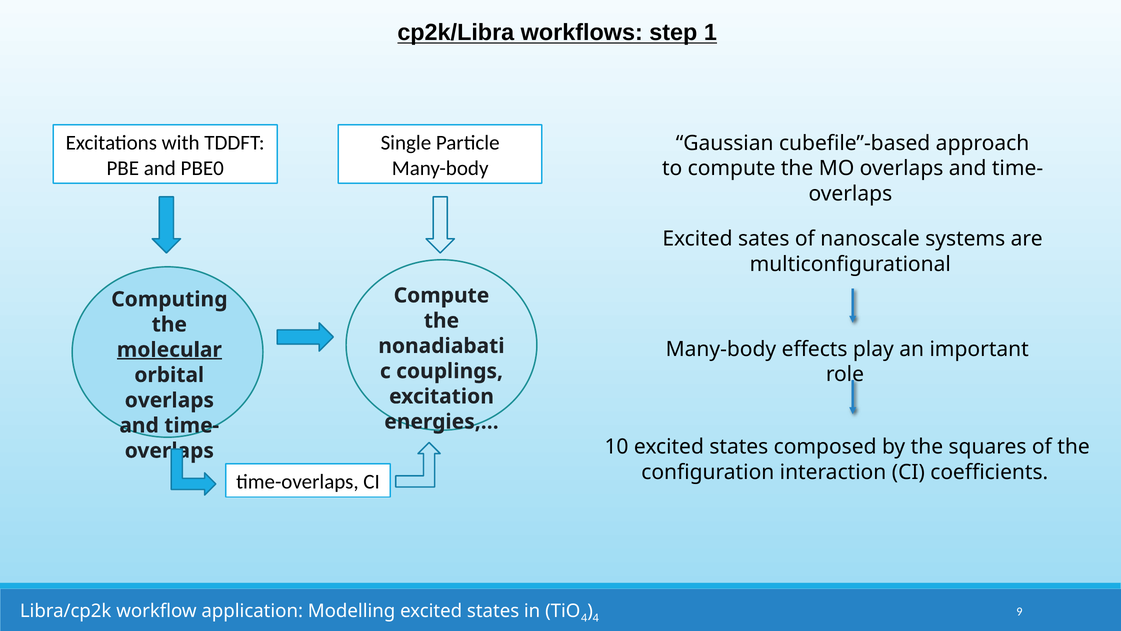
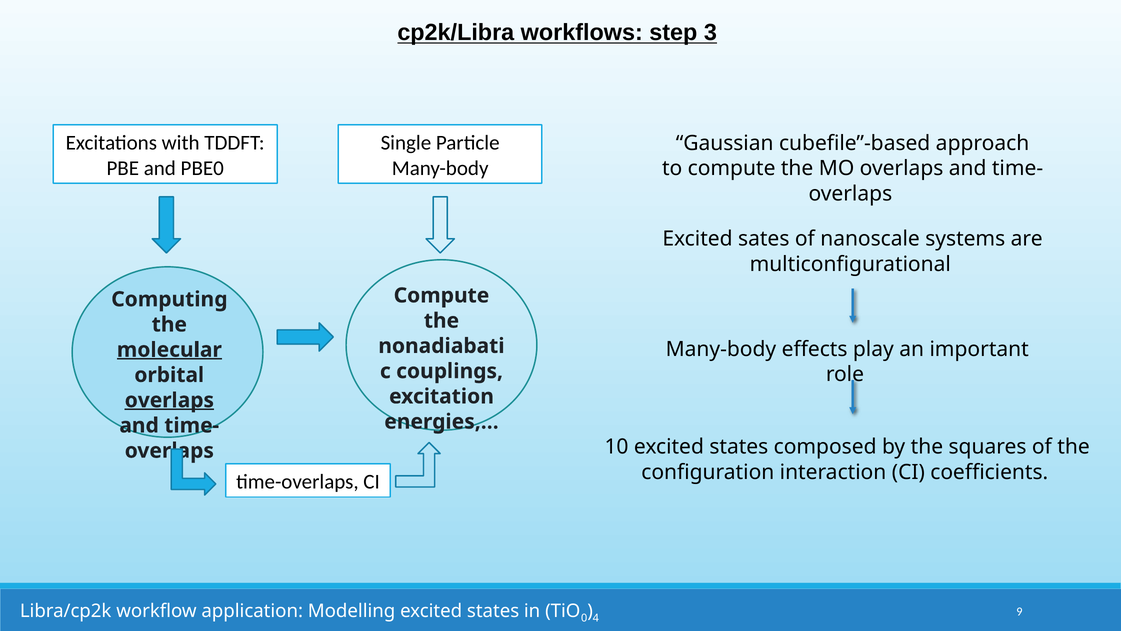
1: 1 -> 3 (710, 33)
overlaps underline: none -> present (169, 400)
4: 4 -> 0 (584, 618)
